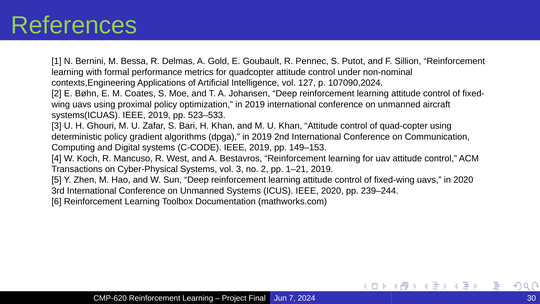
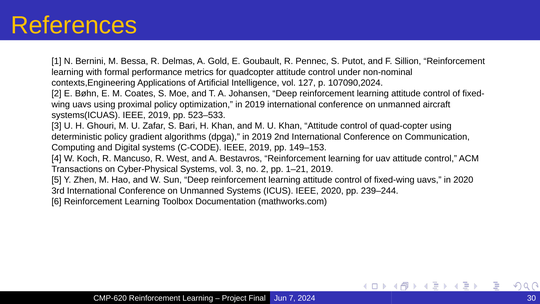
References colour: light green -> yellow (74, 25)
